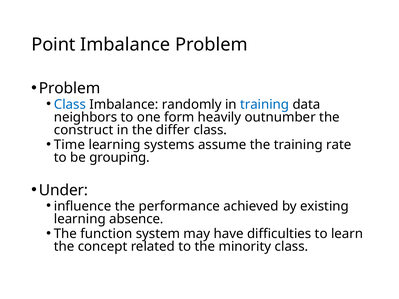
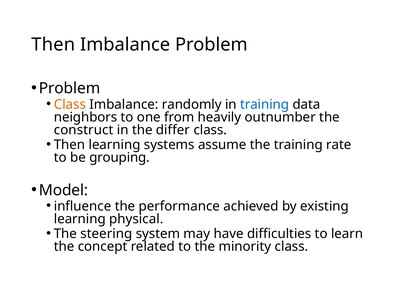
Point: Point -> Then (53, 45)
Class colour: blue -> orange (70, 104)
form: form -> from (179, 117)
Time: Time -> Then (70, 145)
Under: Under -> Model (64, 190)
absence: absence -> physical (136, 219)
function: function -> steering (106, 234)
